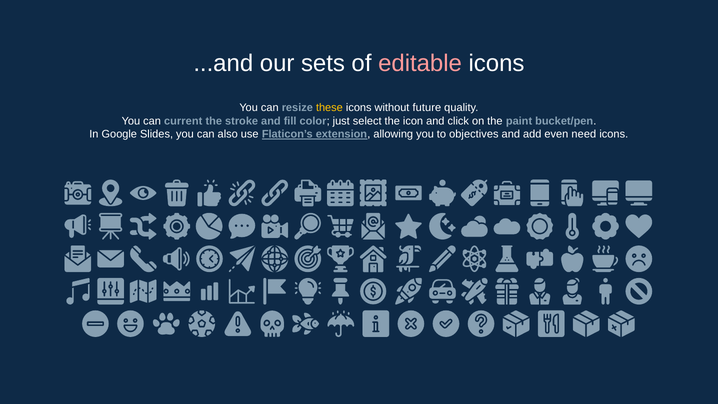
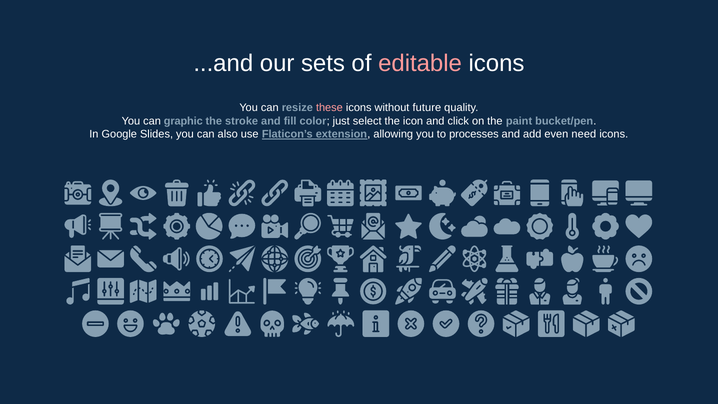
these colour: yellow -> pink (329, 108)
current: current -> graphic (183, 121)
objectives: objectives -> processes (474, 134)
